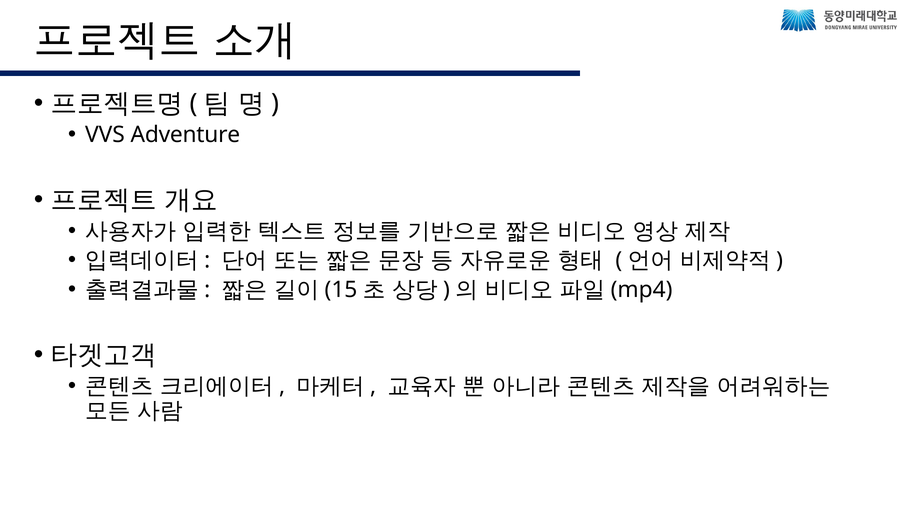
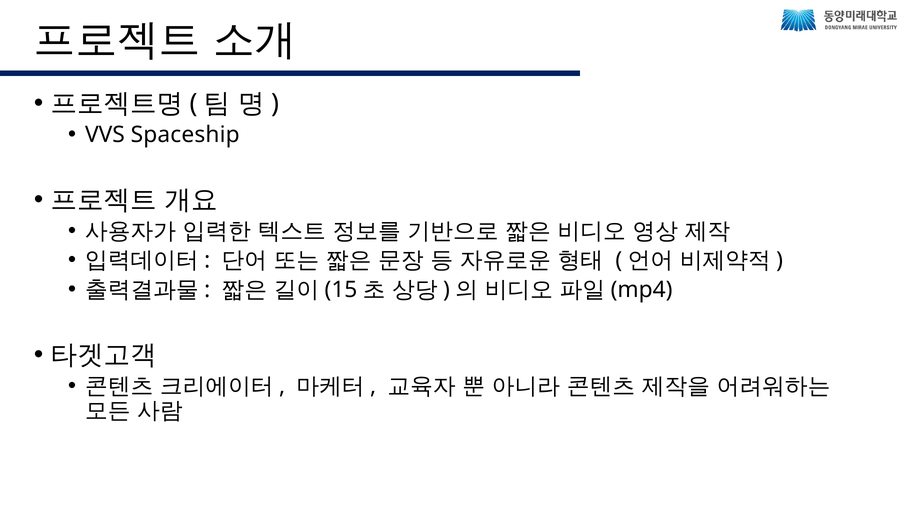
Adventure: Adventure -> Spaceship (185, 135)
